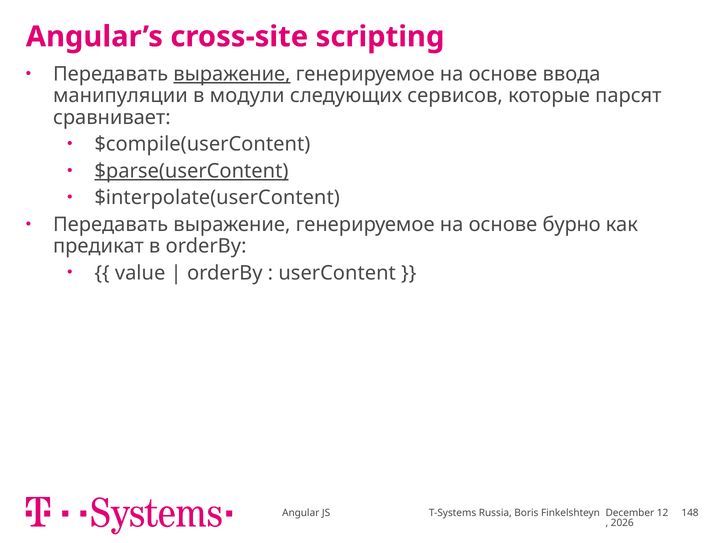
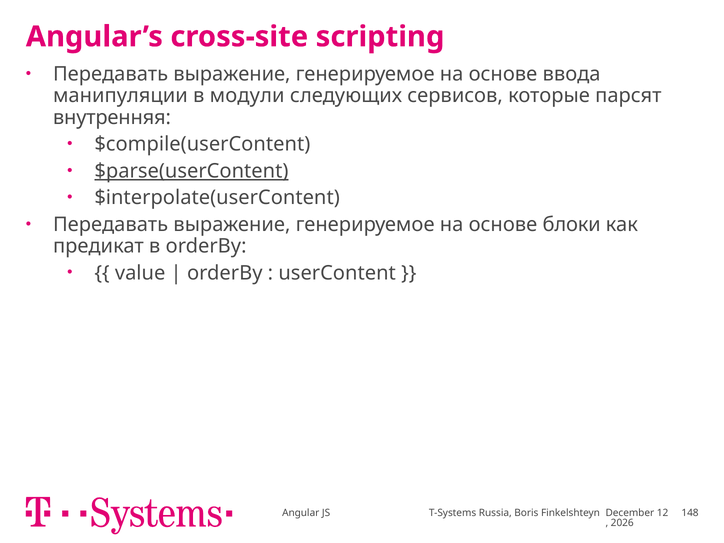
выражение underline: present -> none (232, 74)
сравнивает: сравнивает -> внутренняя (112, 118)
бурно: бурно -> блоки (572, 224)
